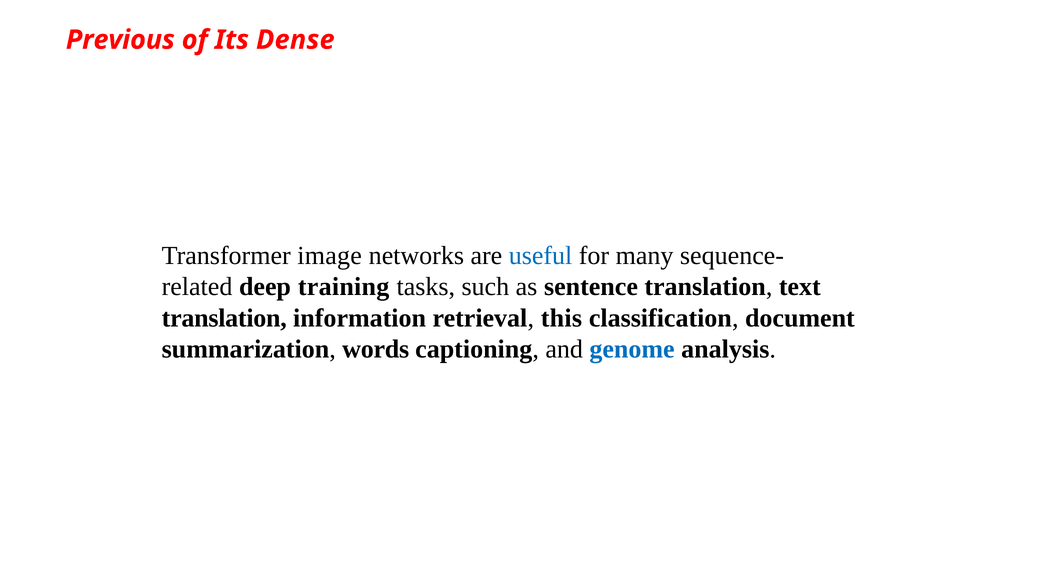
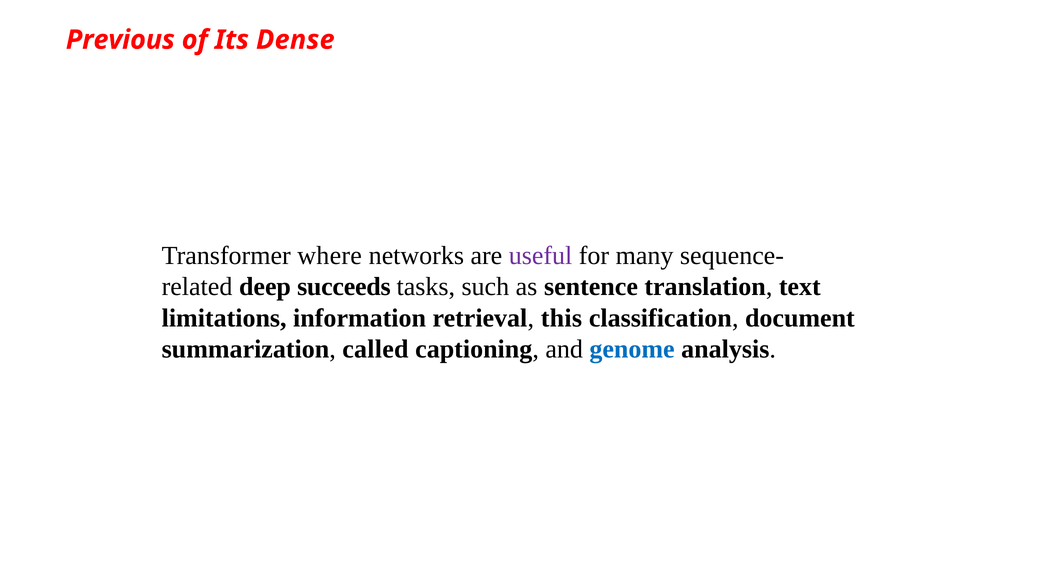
image: image -> where (330, 255)
useful colour: blue -> purple (541, 255)
training: training -> succeeds (344, 287)
translation: translation -> limitations (224, 318)
words: words -> called (375, 349)
